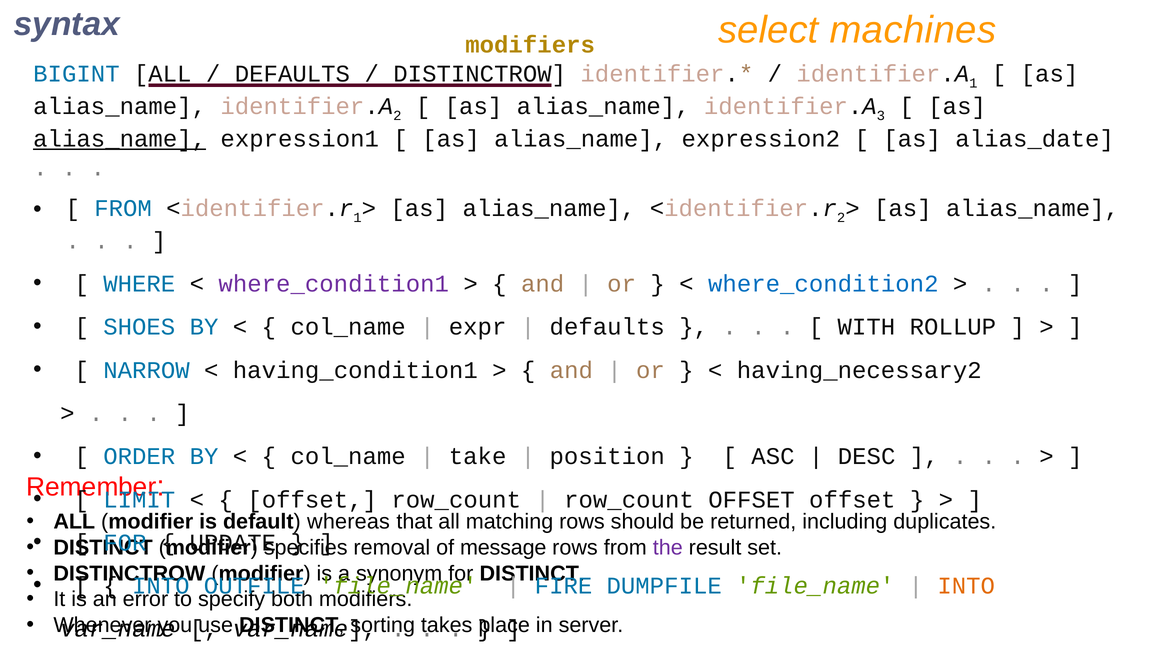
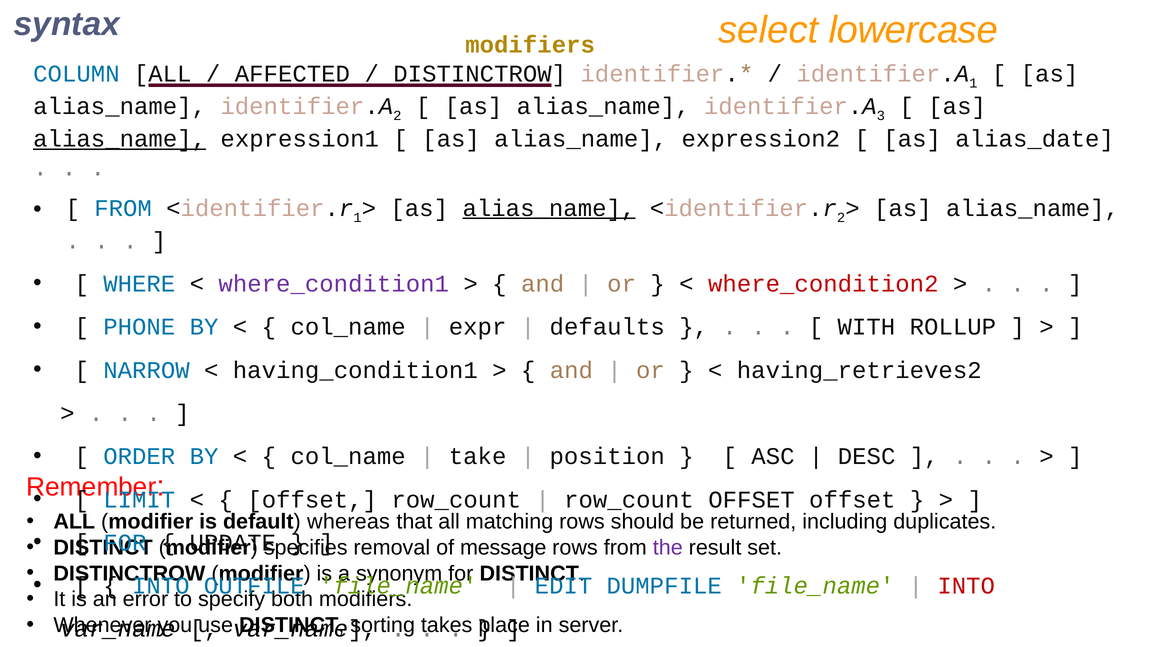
machines: machines -> lowercase (913, 30)
BIGINT: BIGINT -> COLUMN (76, 74)
DEFAULTS: DEFAULTS -> AFFECTED (292, 74)
alias_name underline: none -> present (549, 208)
where_condition2 colour: blue -> red (823, 284)
SHOES: SHOES -> PHONE (139, 327)
having_necessary2: having_necessary2 -> having_retrieves2 (859, 370)
FIRE: FIRE -> EDIT (564, 586)
INTO colour: orange -> red (966, 586)
